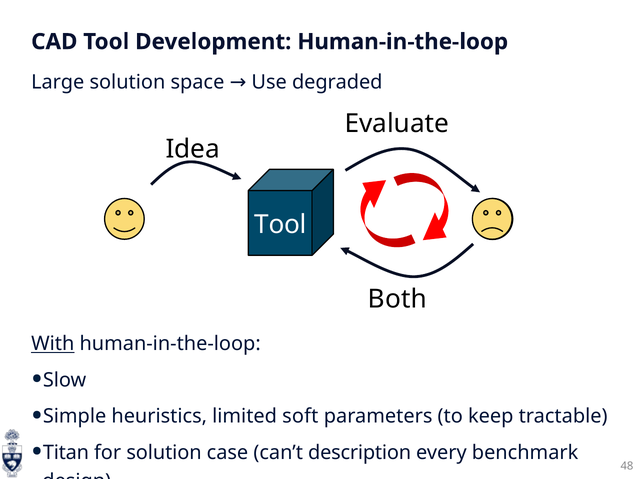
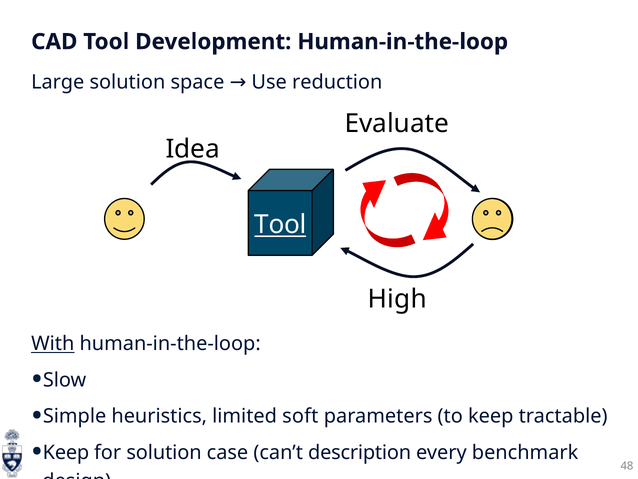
degraded: degraded -> reduction (337, 82)
Tool underline: none -> present (280, 225)
Both: Both -> High (397, 299)
Titan: Titan -> Keep (66, 452)
